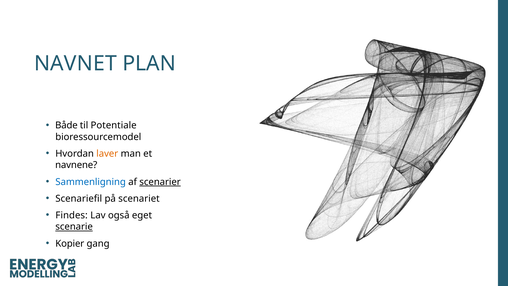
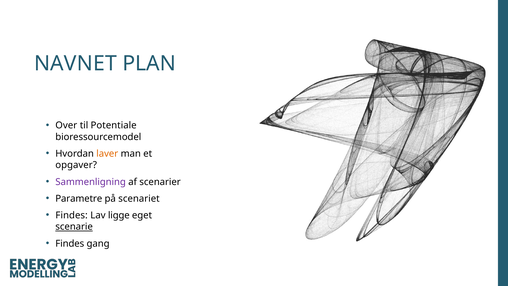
Både: Både -> Over (66, 125)
navnene: navnene -> opgaver (76, 165)
Sammenligning colour: blue -> purple (91, 182)
scenarier underline: present -> none (160, 182)
Scenariefil: Scenariefil -> Parametre (79, 198)
også: også -> ligge (119, 215)
Kopier: Kopier -> Findes (70, 243)
